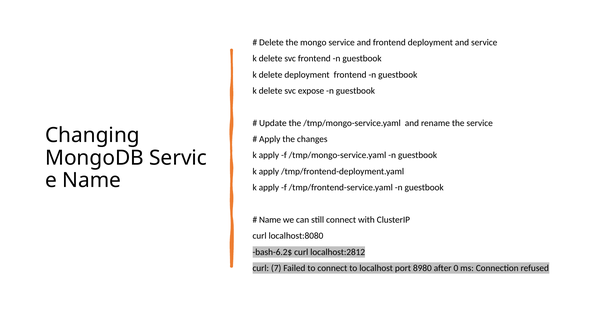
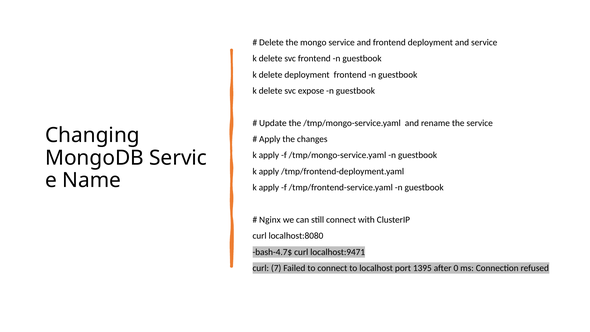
Name: Name -> Nginx (270, 220)
bash-6.2$: bash-6.2$ -> bash-4.7$ (272, 252)
localhost:2812: localhost:2812 -> localhost:9471 (338, 252)
8980: 8980 -> 1395 (422, 268)
